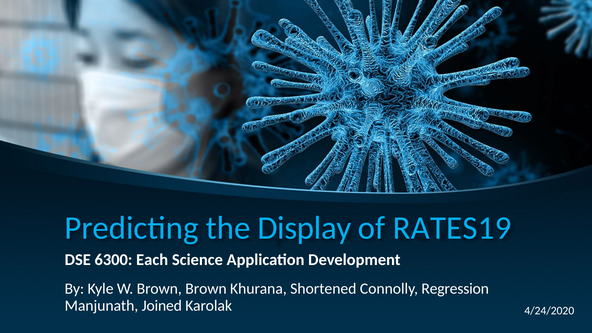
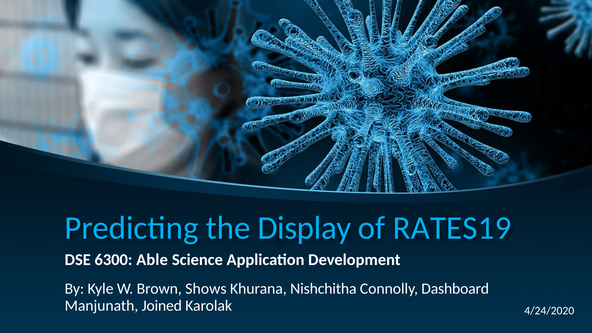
Each: Each -> Able (152, 260)
Brown Brown: Brown -> Shows (206, 289)
Shortened: Shortened -> Nishchitha (323, 289)
Regression: Regression -> Dashboard (455, 289)
